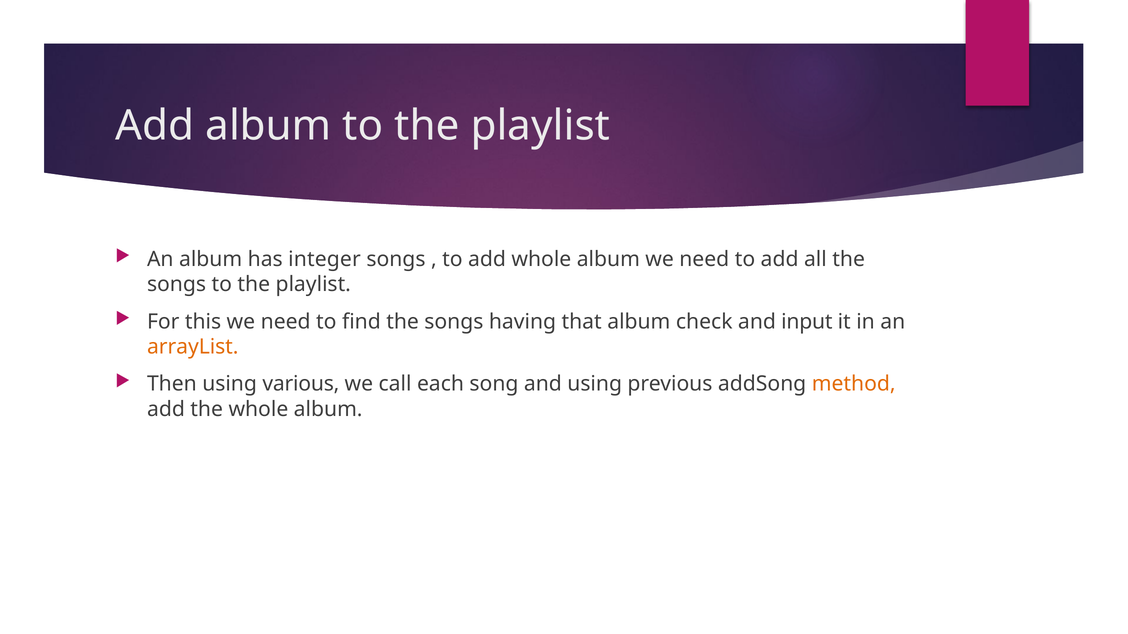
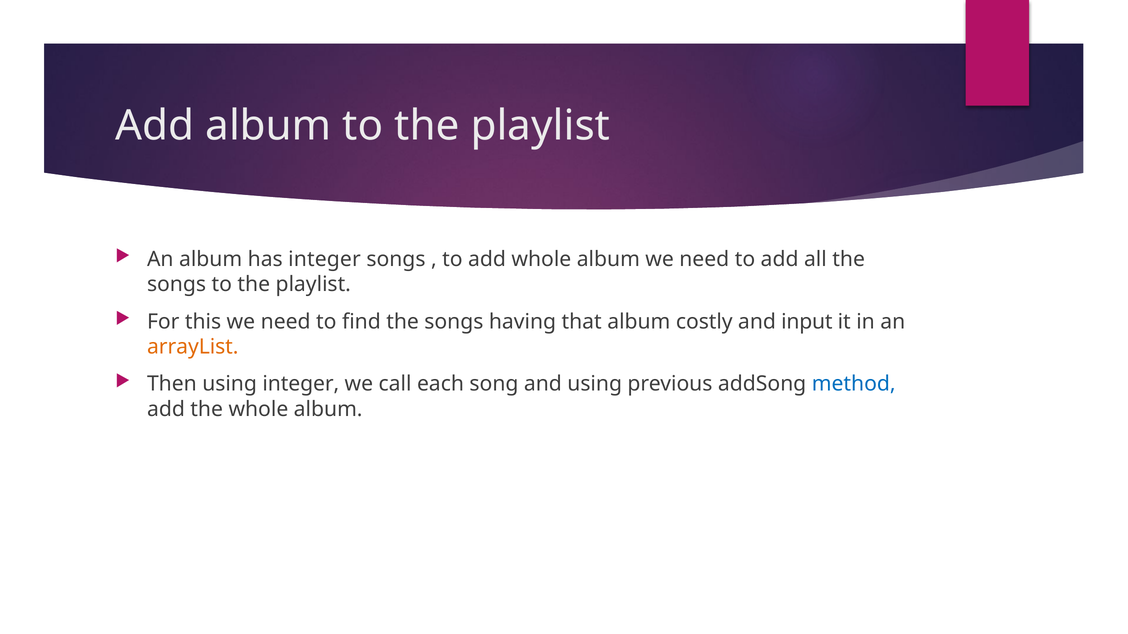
check: check -> costly (704, 322)
using various: various -> integer (301, 384)
method colour: orange -> blue (854, 384)
